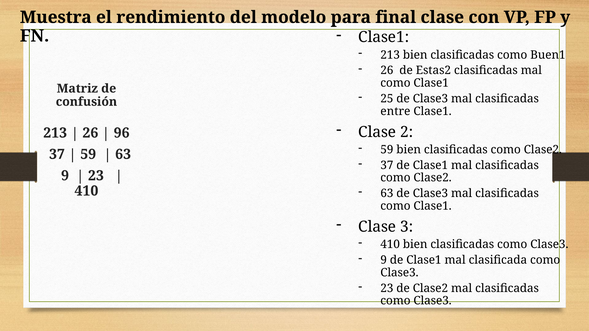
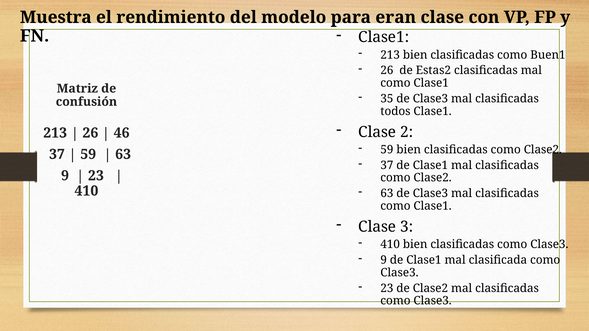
final: final -> eran (396, 17)
25: 25 -> 35 (387, 99)
entre: entre -> todos (395, 111)
96: 96 -> 46 (122, 133)
